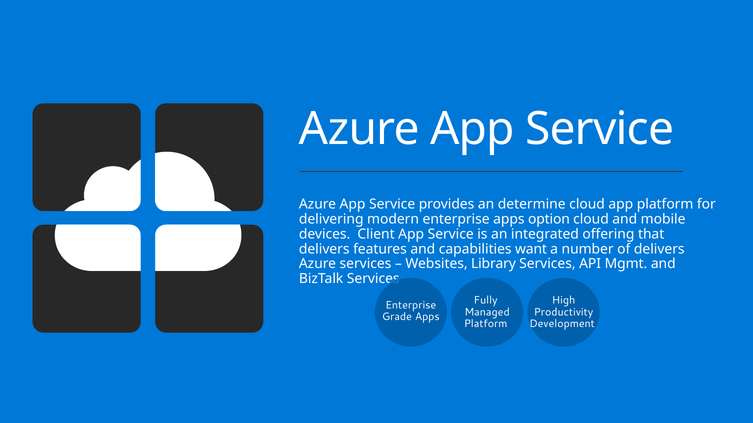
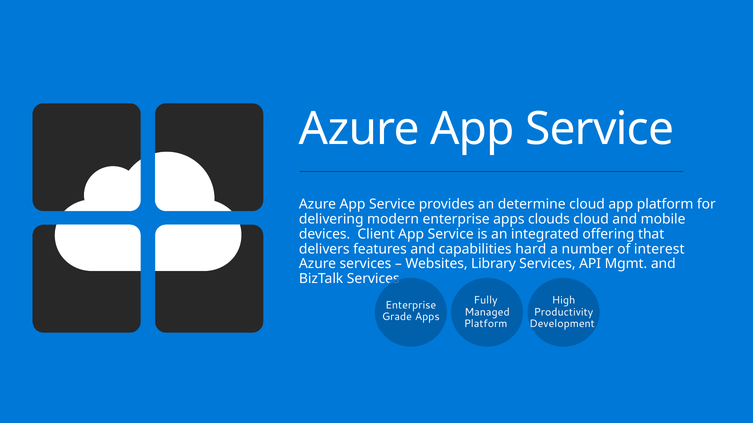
option: option -> clouds (549, 219)
want: want -> hard (531, 249)
of delivers: delivers -> interest (659, 249)
